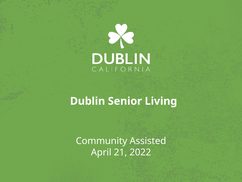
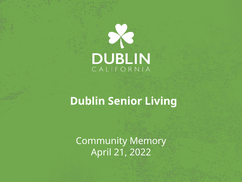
Assisted: Assisted -> Memory (148, 141)
